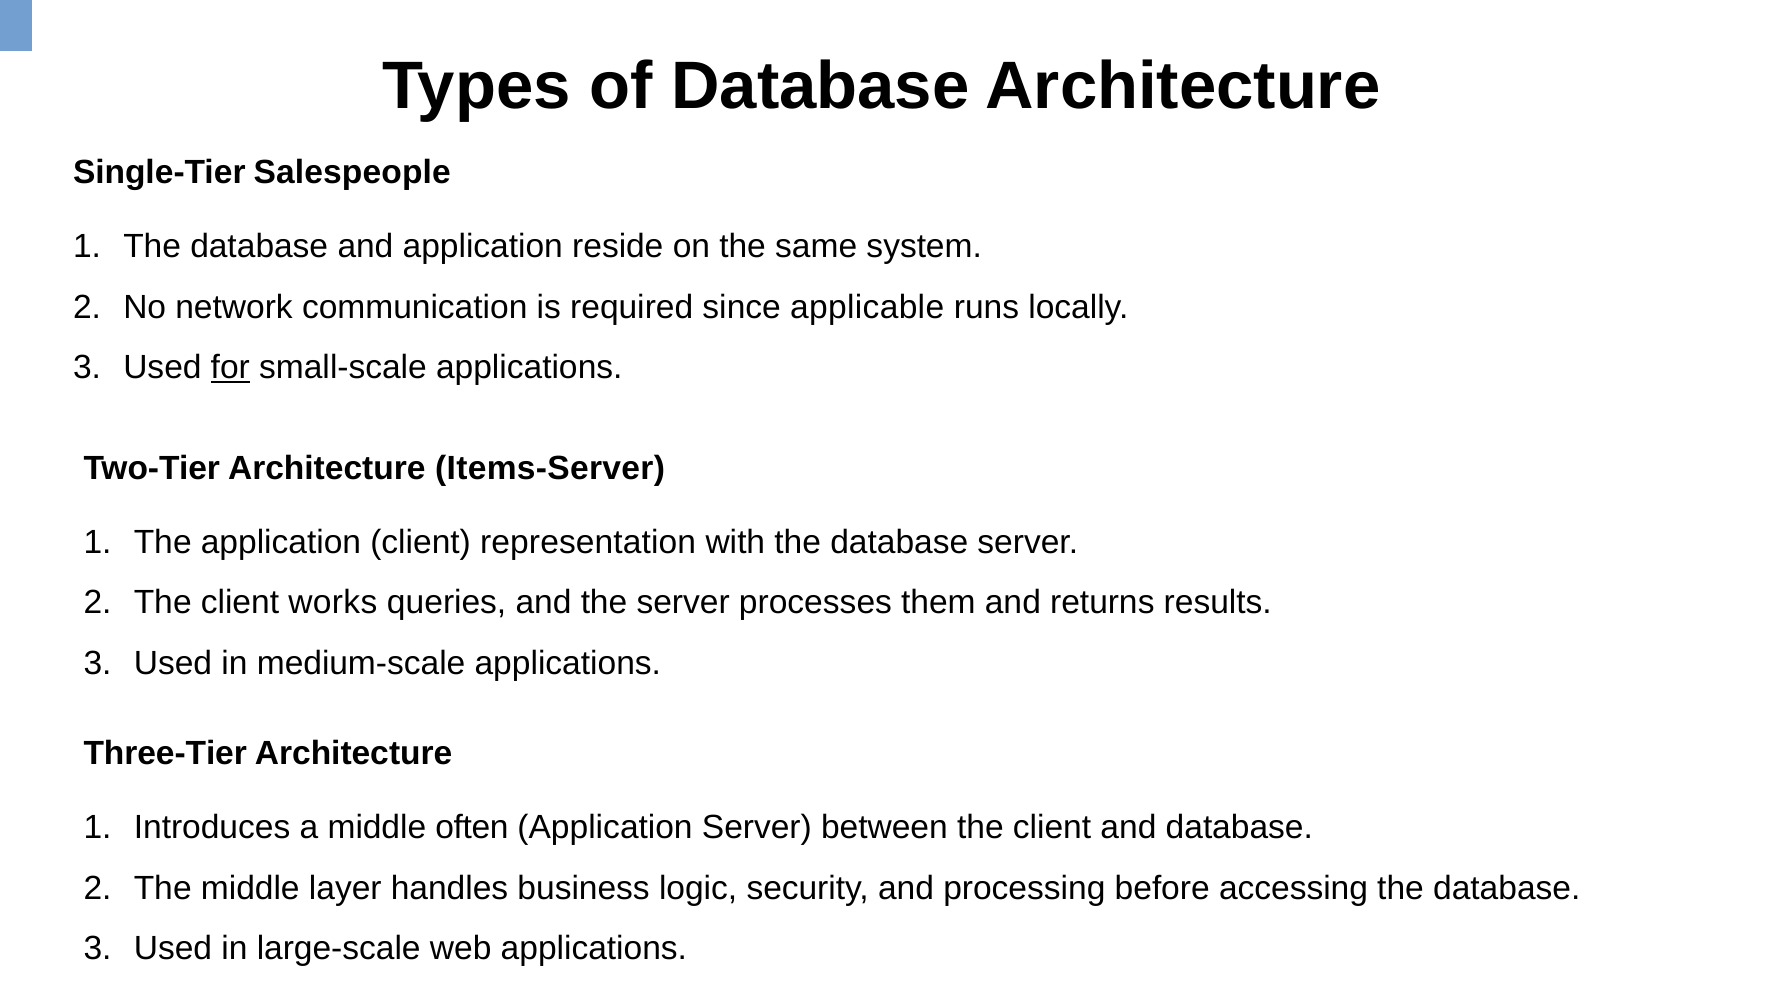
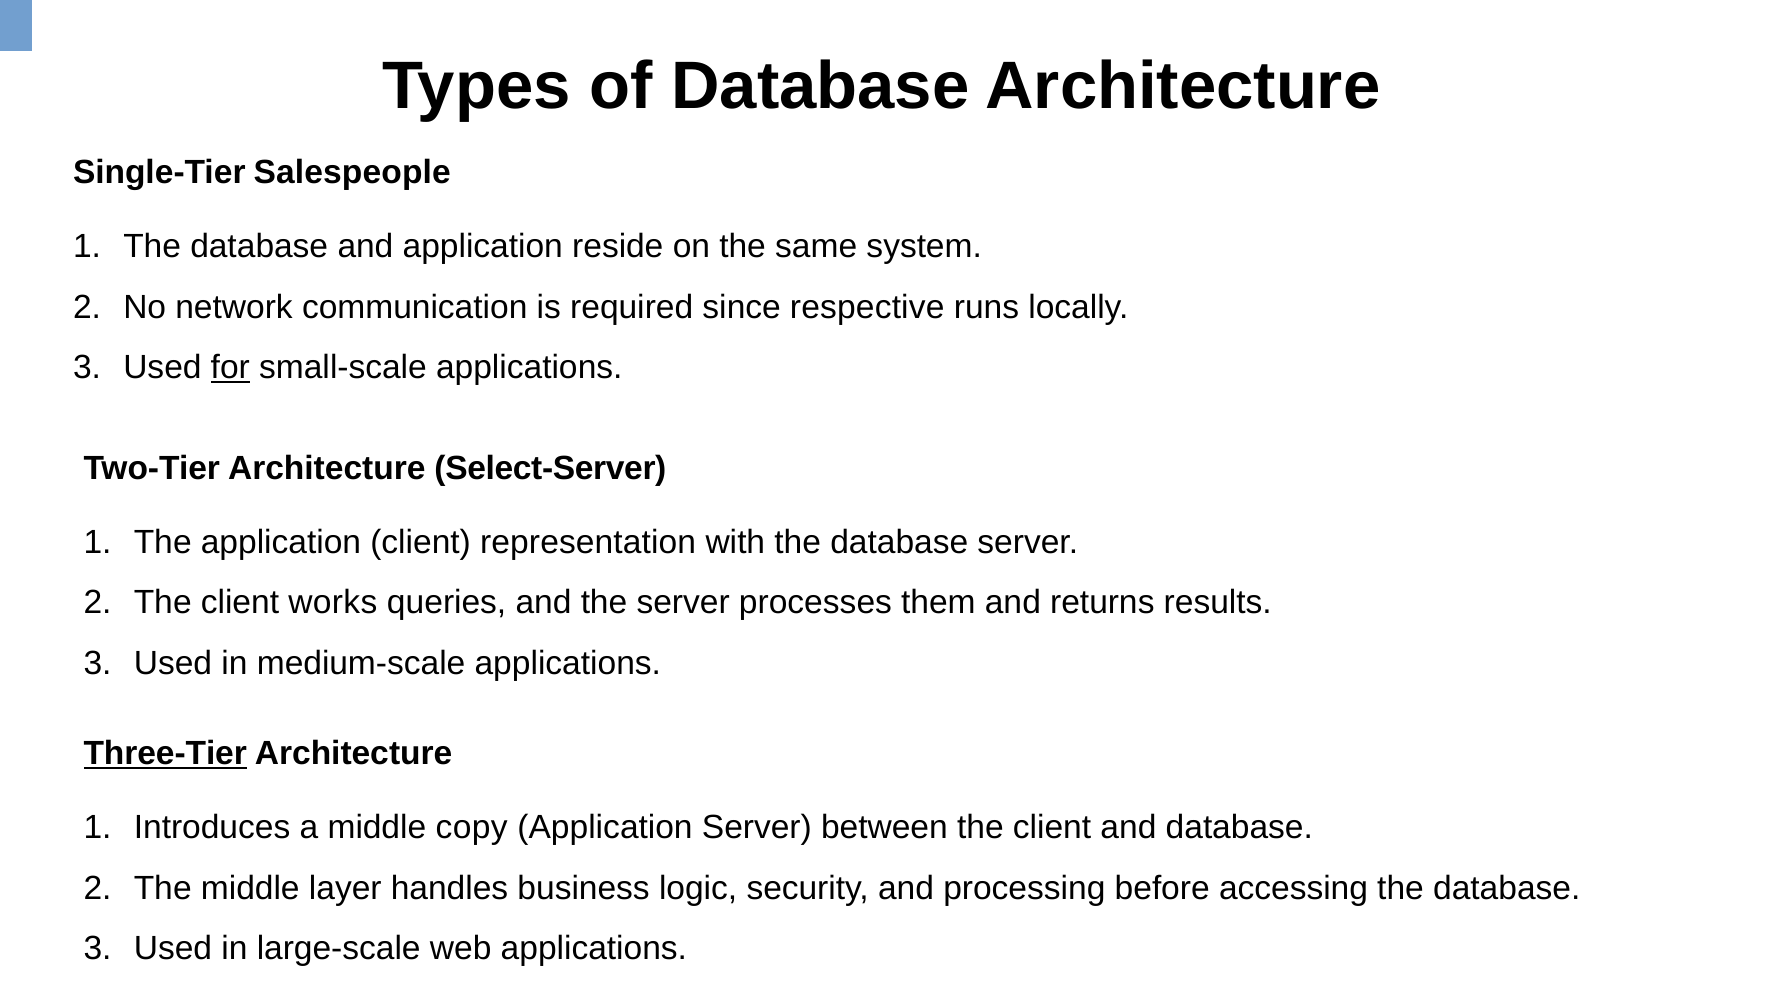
applicable: applicable -> respective (867, 307)
Items-Server: Items-Server -> Select-Server (550, 469)
Three-Tier underline: none -> present (165, 754)
often: often -> copy (472, 828)
